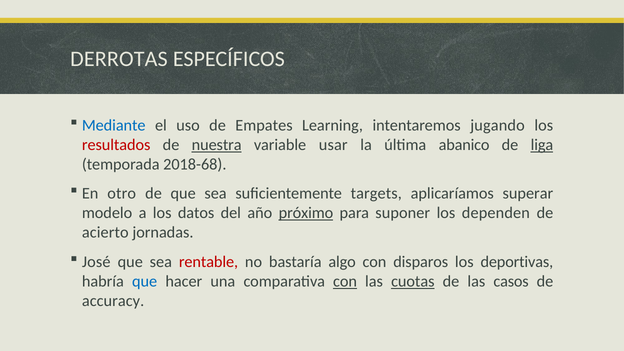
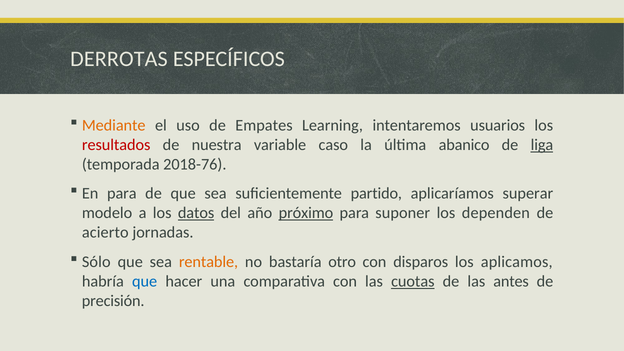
Mediante colour: blue -> orange (114, 125)
jugando: jugando -> usuarios (498, 125)
nuestra underline: present -> none (217, 145)
usar: usar -> caso (333, 145)
2018-68: 2018-68 -> 2018-76 (195, 164)
En otro: otro -> para (122, 194)
targets: targets -> partido (376, 194)
datos underline: none -> present (196, 213)
José: José -> Sólo (96, 262)
rentable colour: red -> orange (209, 262)
algo: algo -> otro (342, 262)
deportivas: deportivas -> aplicamos (517, 262)
con underline: present -> none (345, 281)
casos: casos -> antes (511, 281)
accuracy: accuracy -> precisión (113, 301)
